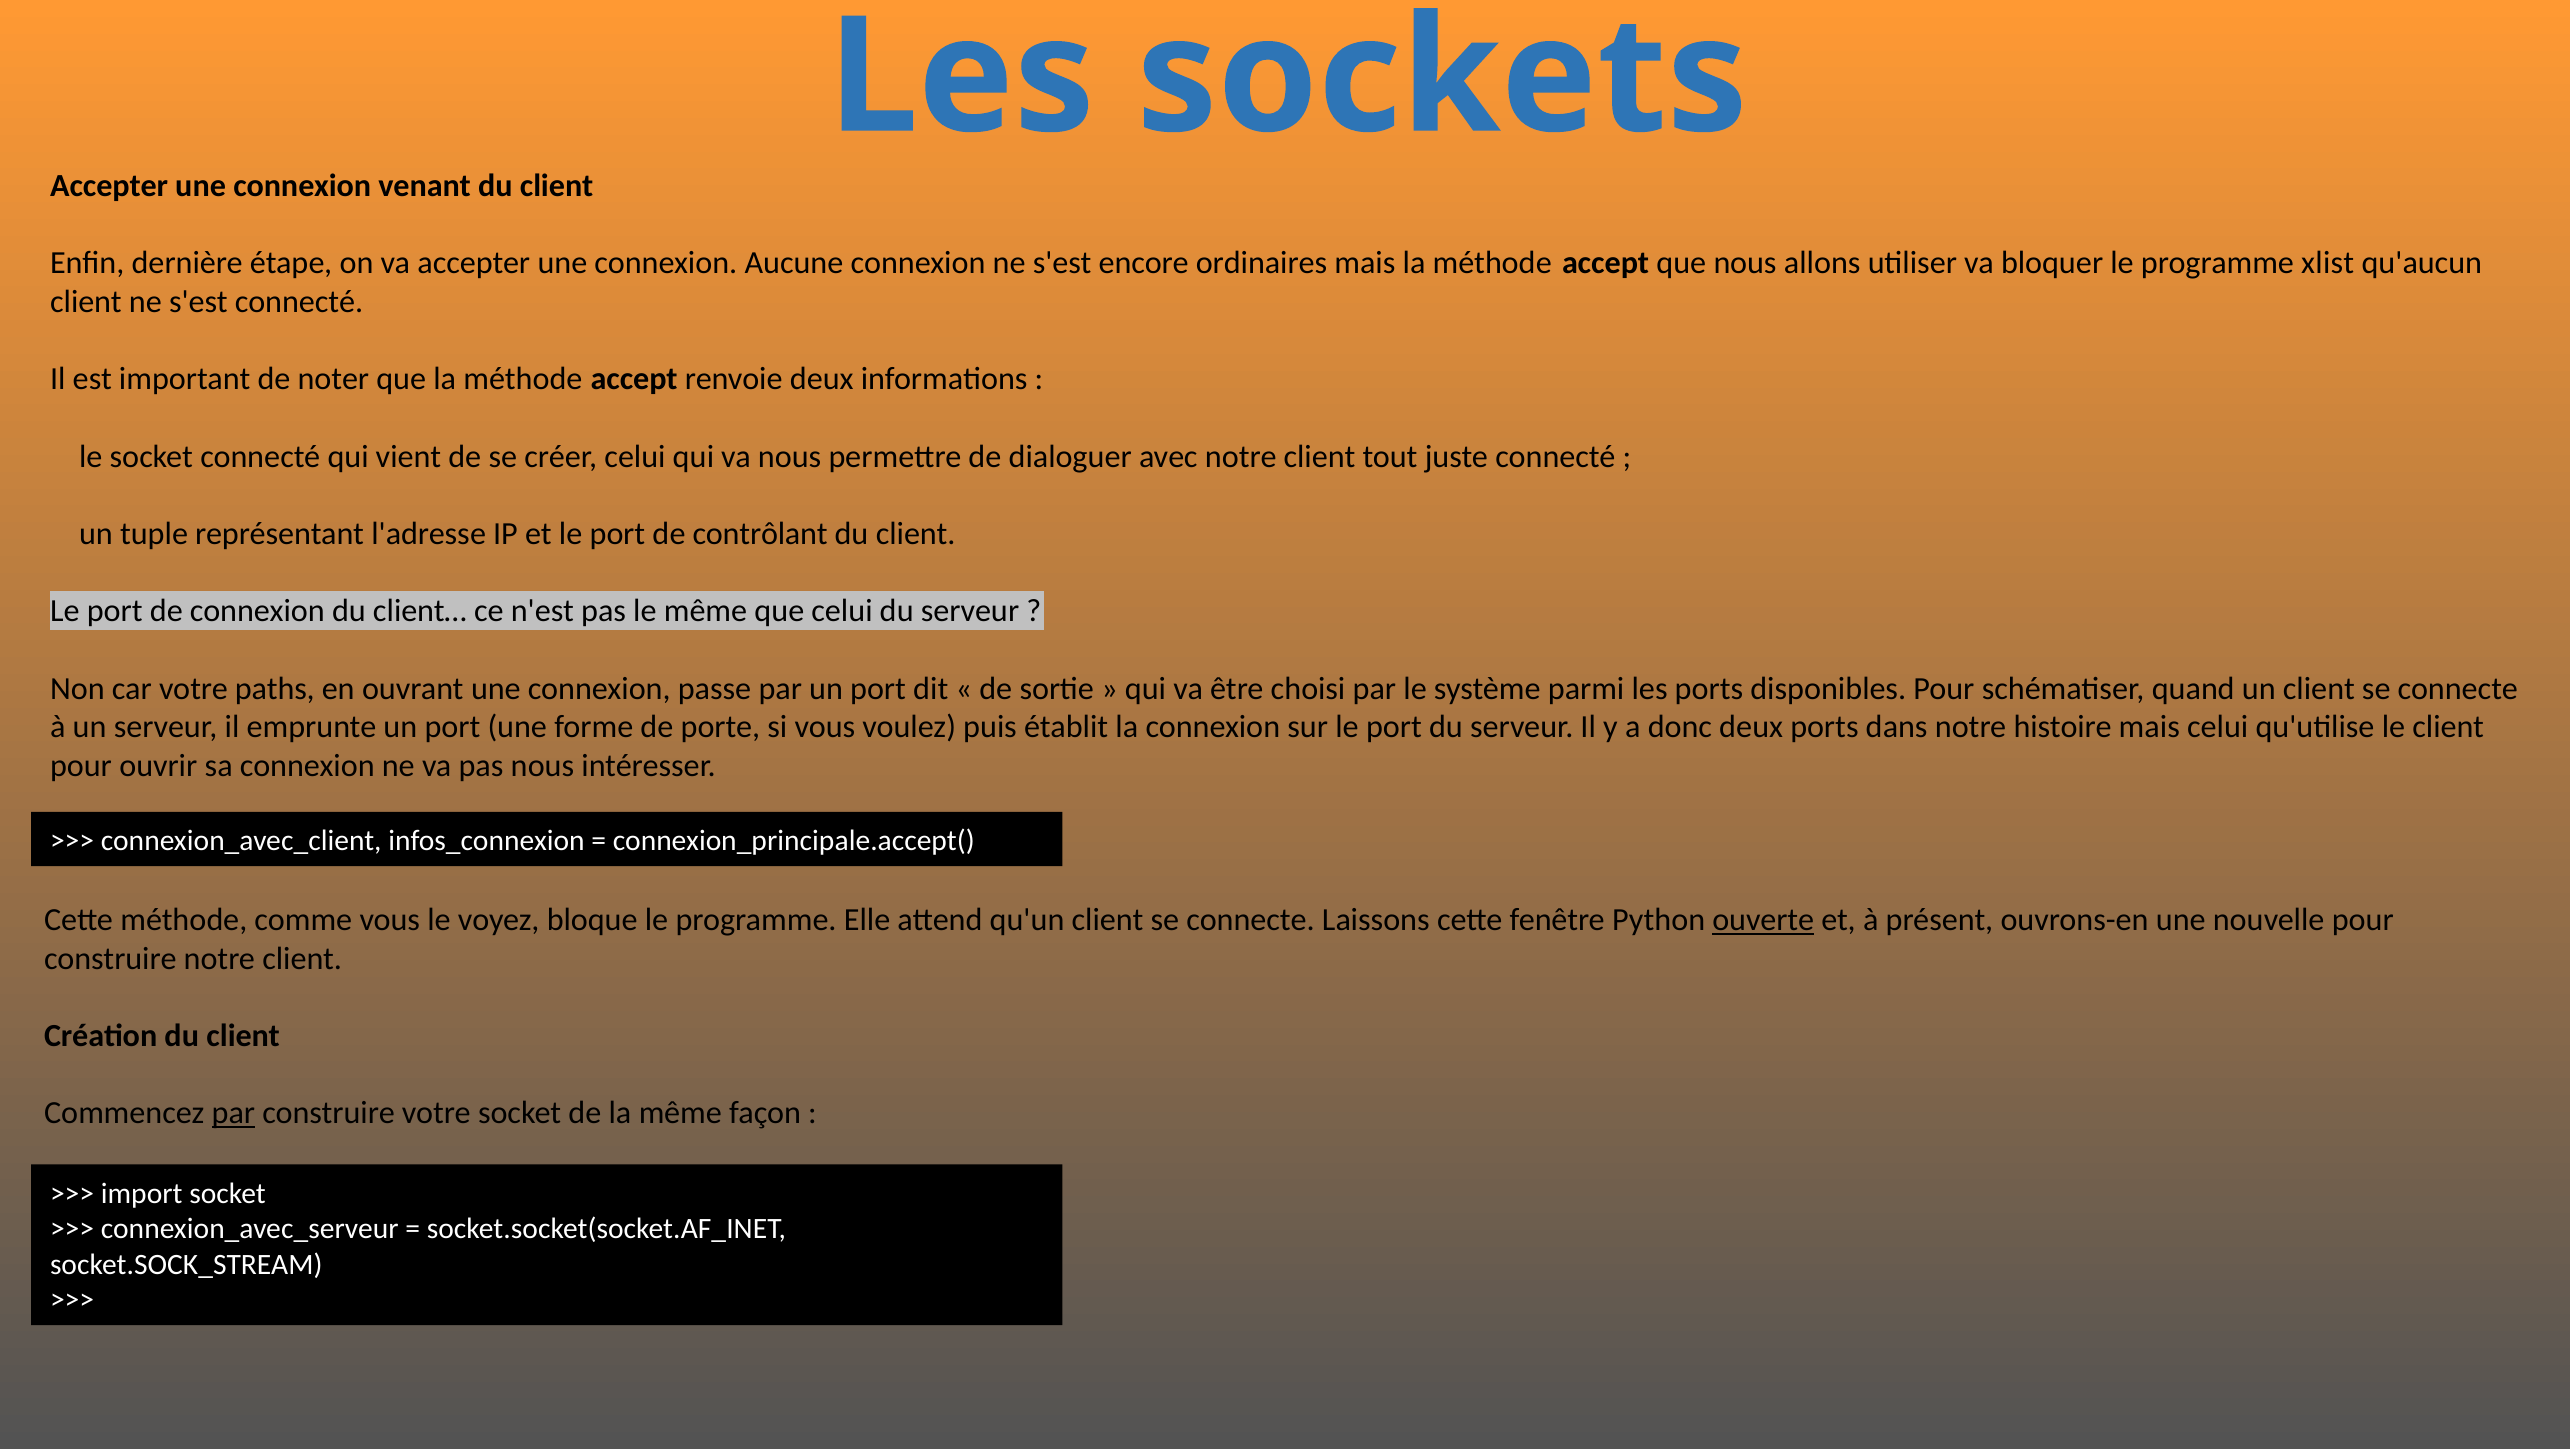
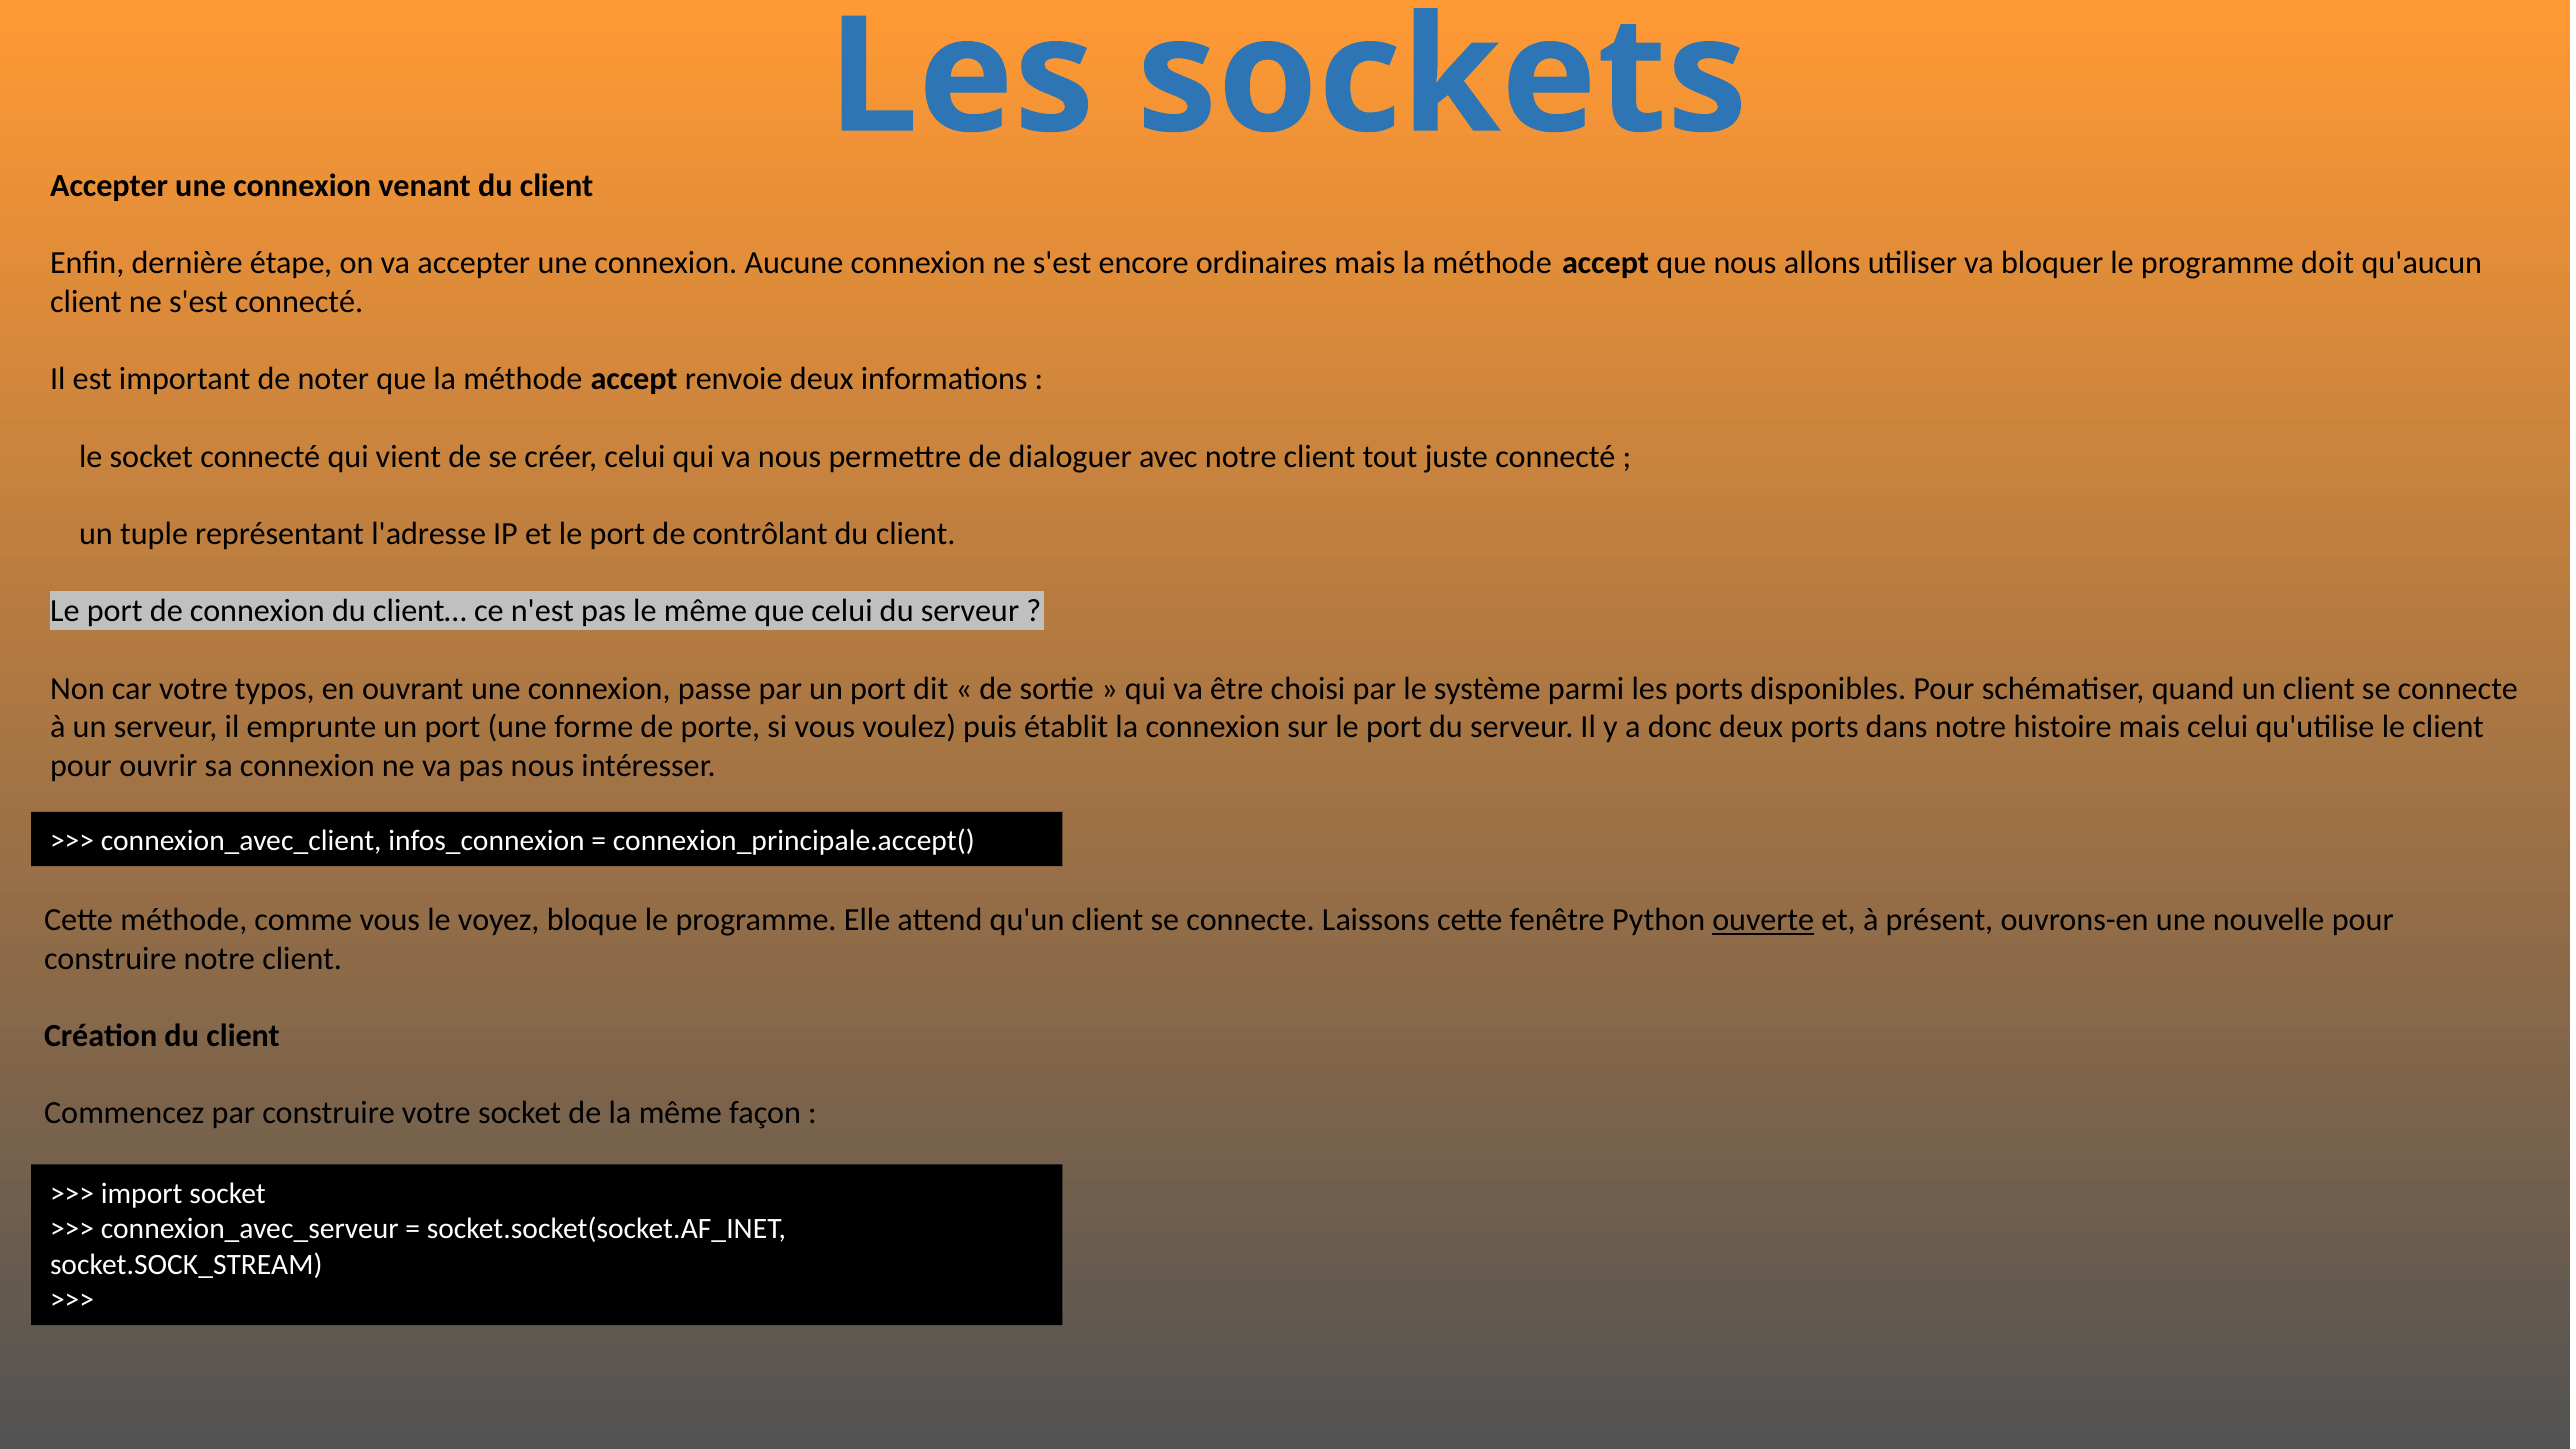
xlist: xlist -> doit (2328, 263)
paths: paths -> typos (275, 688)
par underline: present -> none (233, 1113)
